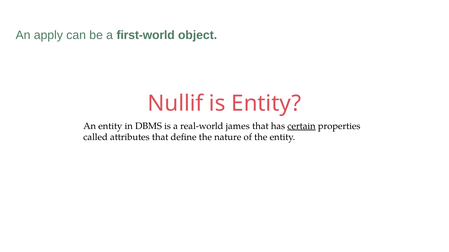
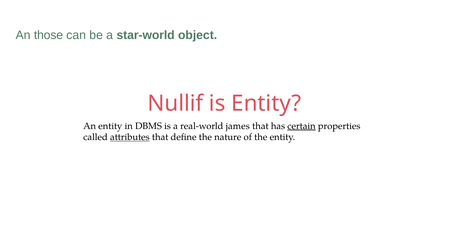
apply: apply -> those (48, 35)
first-world: first-world -> star-world (146, 35)
attributes underline: none -> present (130, 137)
